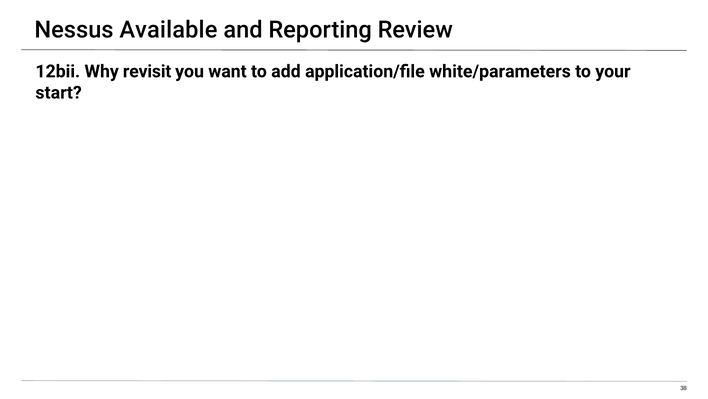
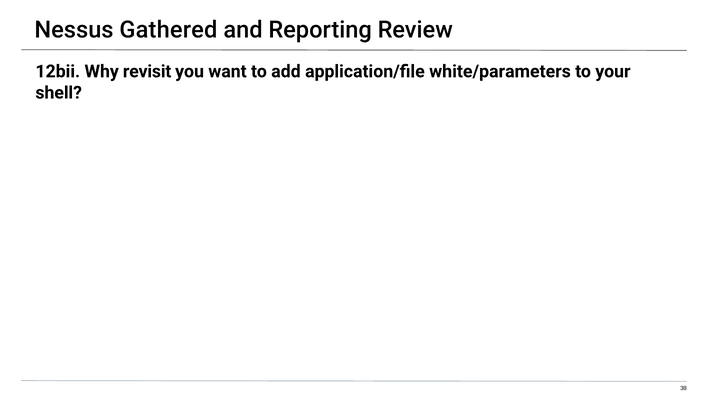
Available: Available -> Gathered (168, 30)
start: start -> shell (59, 93)
